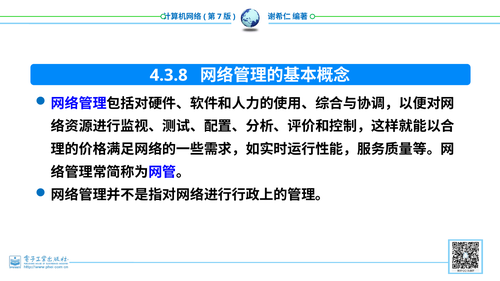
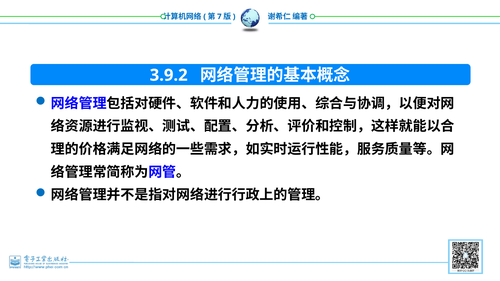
4.3.8: 4.3.8 -> 3.9.2 (169, 75)
